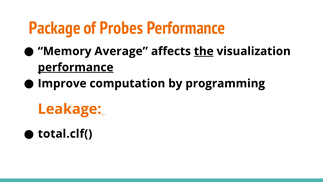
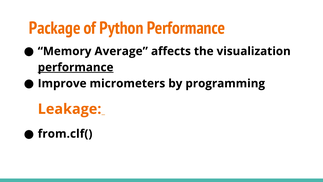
Probes: Probes -> Python (121, 28)
the underline: present -> none (204, 51)
computation: computation -> micrometers (127, 83)
total.clf(: total.clf( -> from.clf( (65, 134)
